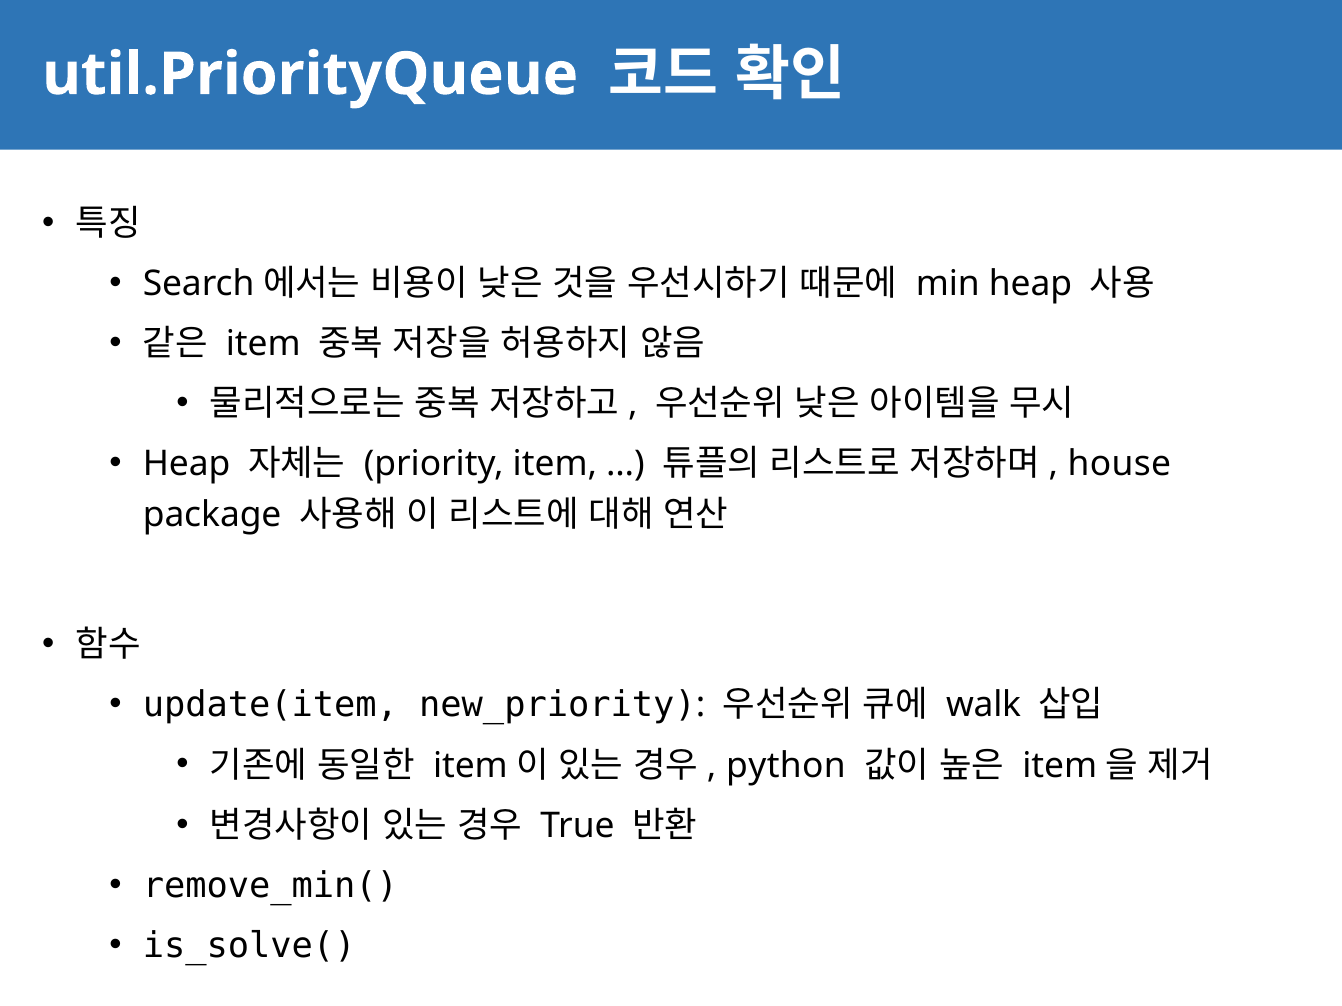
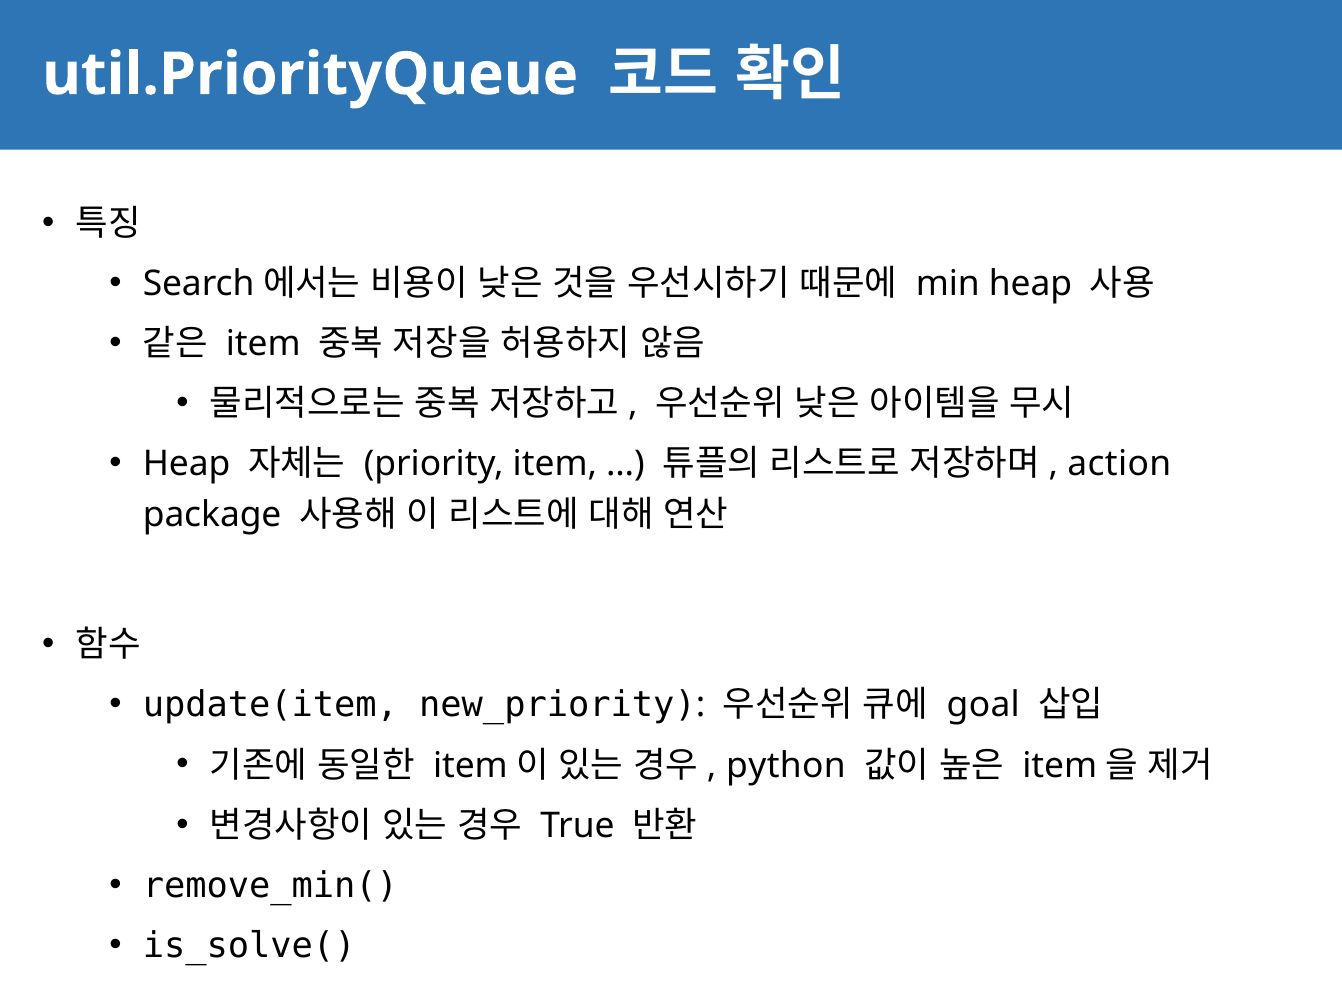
house: house -> action (1119, 465)
walk: walk -> goal (983, 705)
